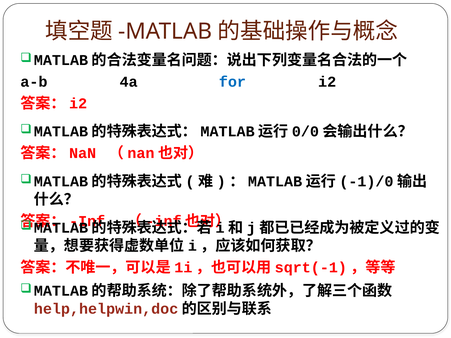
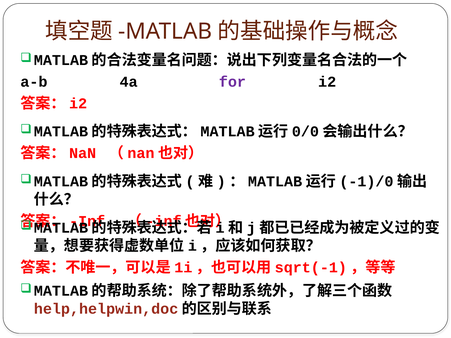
for colour: blue -> purple (232, 82)
